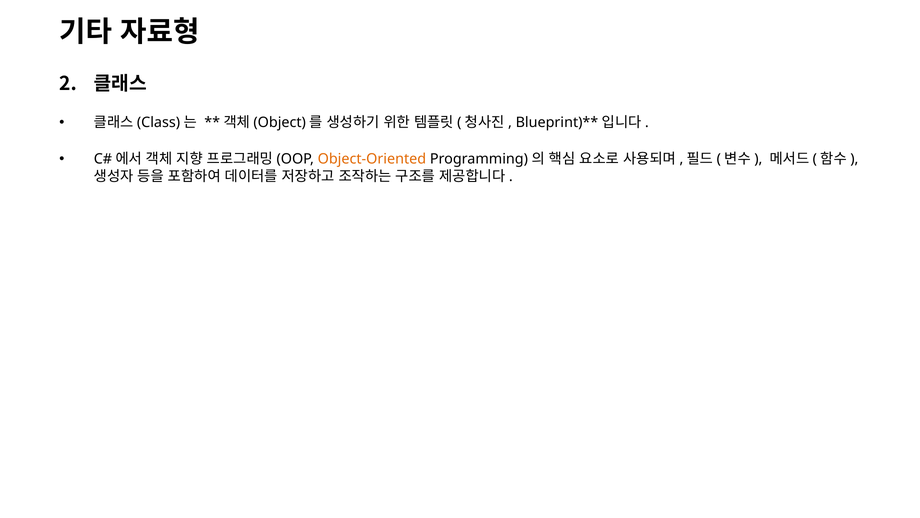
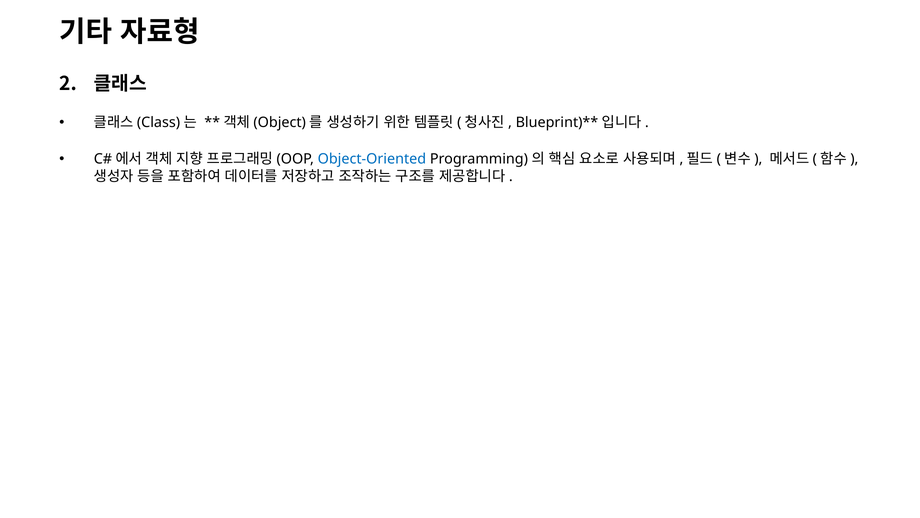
Object-Oriented colour: orange -> blue (372, 159)
